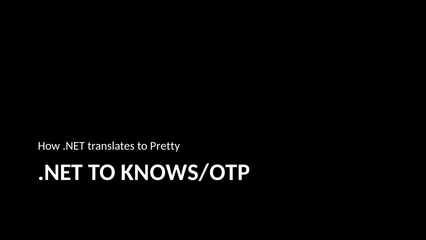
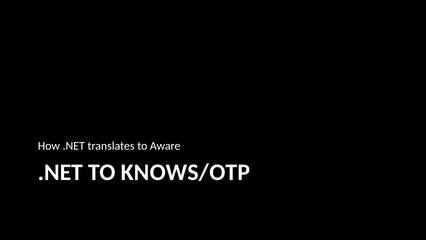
Pretty: Pretty -> Aware (165, 146)
